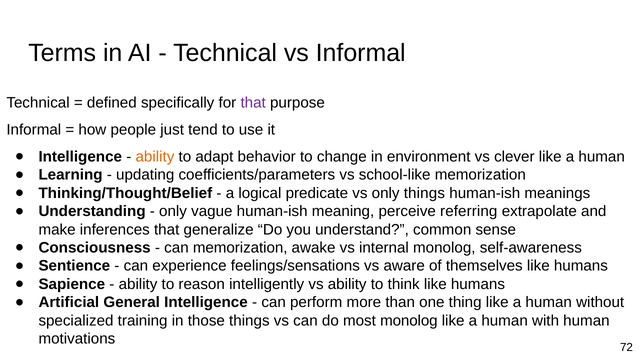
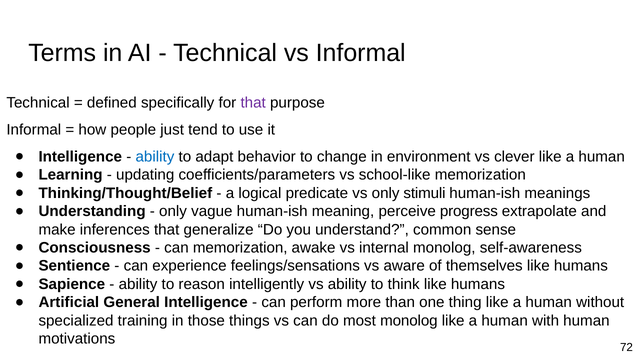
ability colour: orange -> blue (155, 157)
only things: things -> stimuli (425, 193)
referring: referring -> progress (469, 211)
